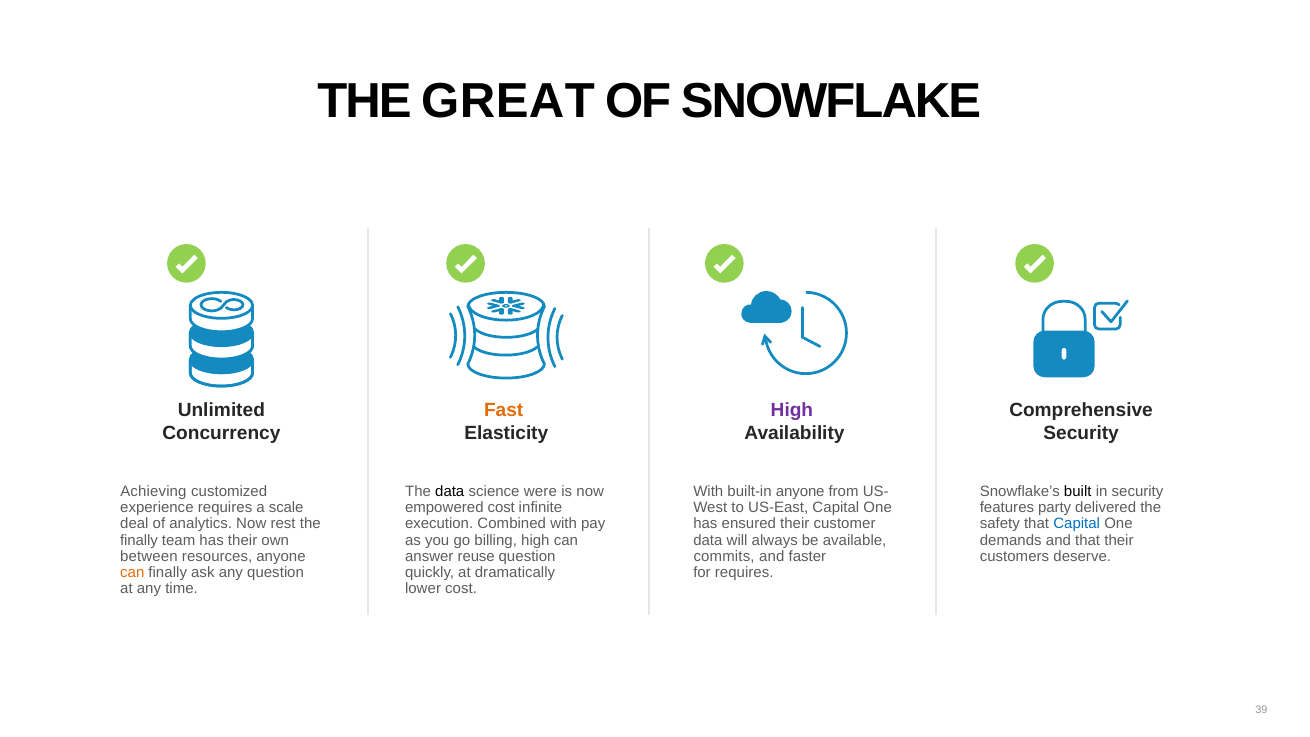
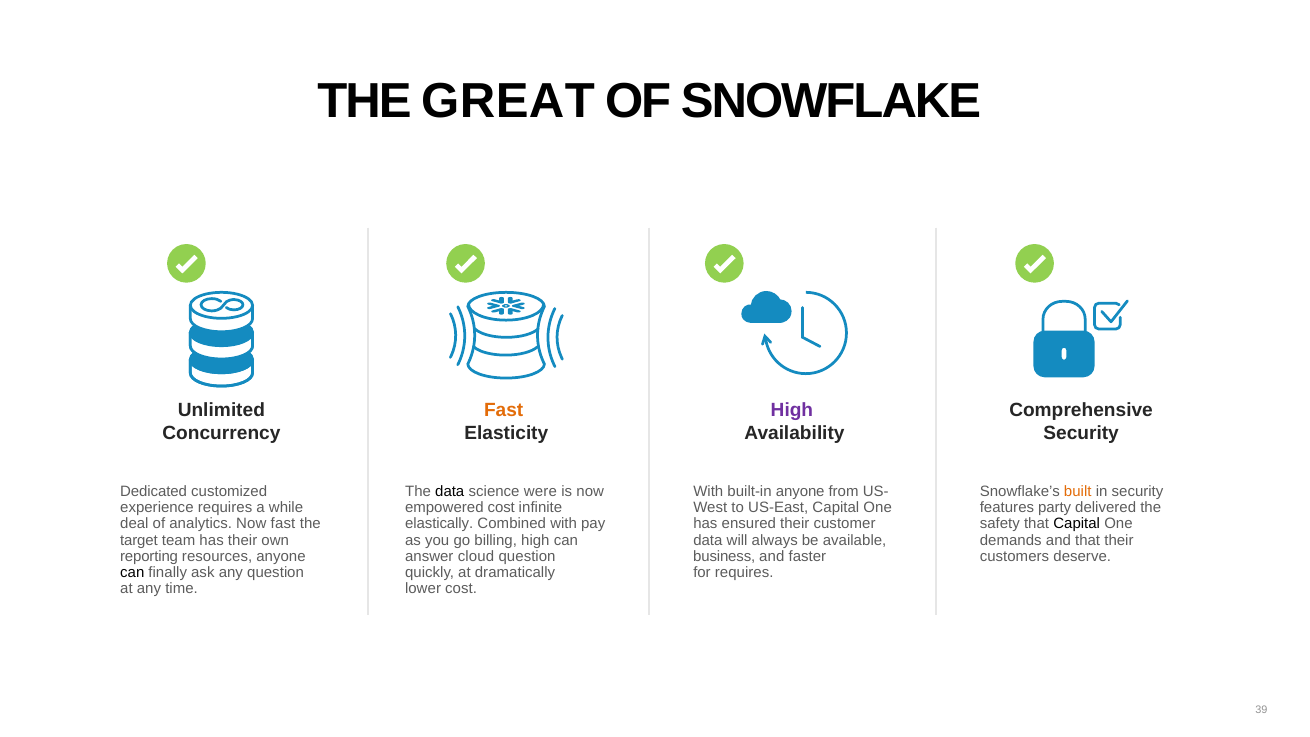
Achieving: Achieving -> Dedicated (154, 491)
built colour: black -> orange (1078, 491)
scale: scale -> while (286, 508)
Now rest: rest -> fast (283, 524)
execution: execution -> elastically (439, 524)
Capital colour: blue -> black (1077, 524)
finally: finally -> target (139, 540)
commits: commits -> business (724, 556)
between: between -> reporting (149, 556)
reuse: reuse -> cloud (476, 556)
can colour: orange -> black (132, 572)
